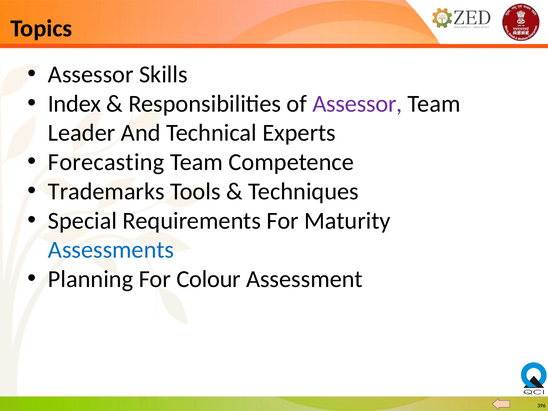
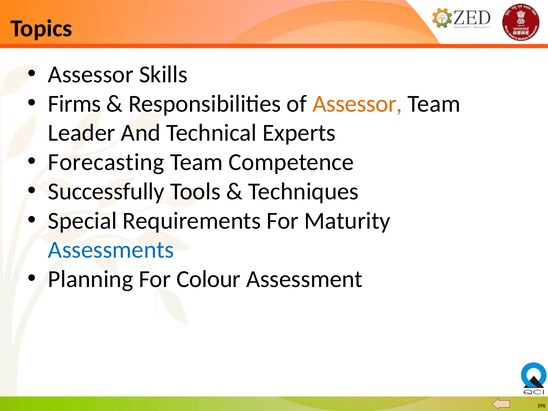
Index: Index -> Firms (74, 104)
Assessor colour: purple -> orange (357, 104)
Trademarks: Trademarks -> Successfully (106, 191)
